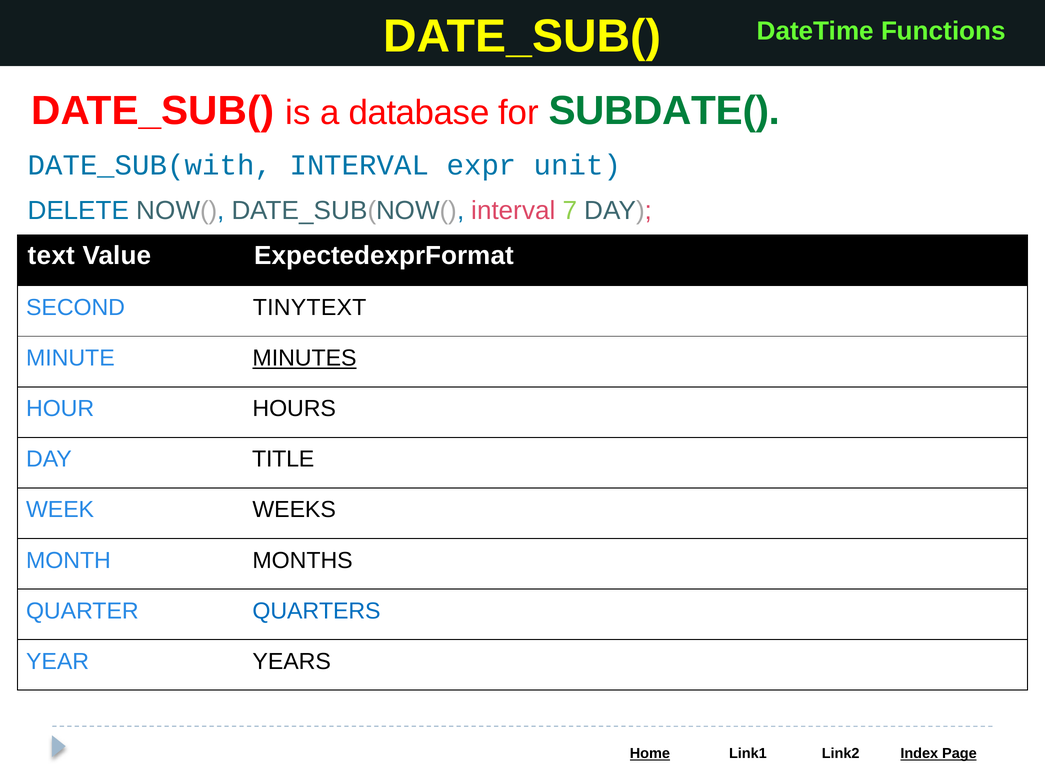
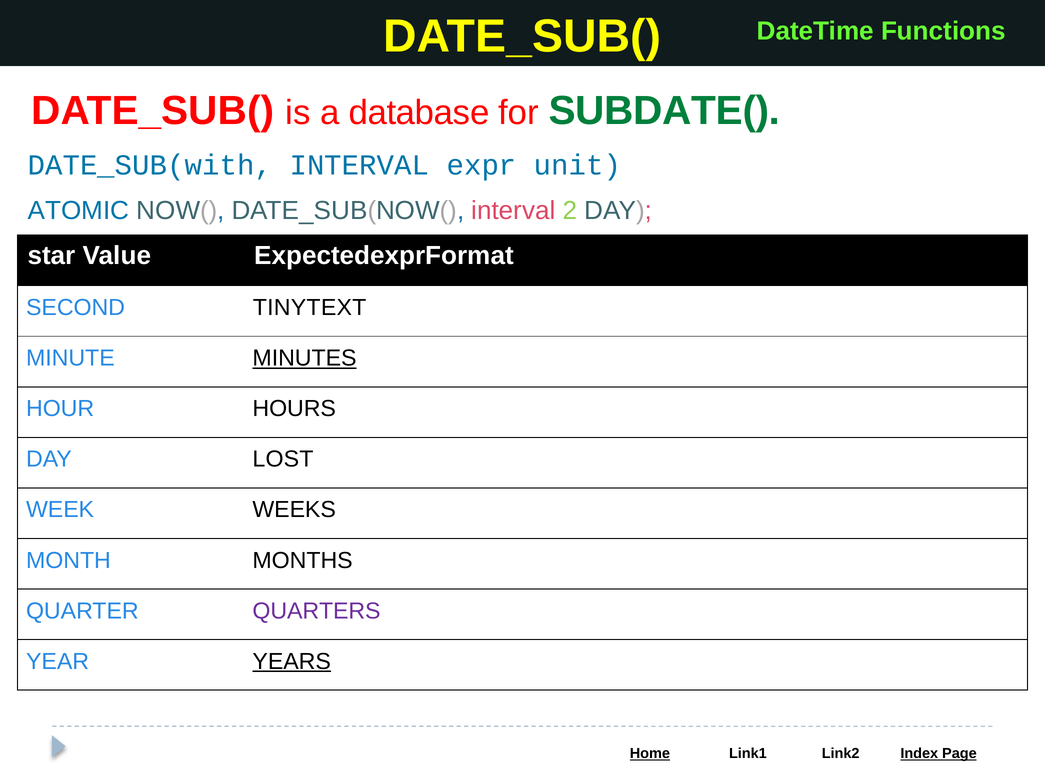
DELETE: DELETE -> ATOMIC (78, 210)
7: 7 -> 2 (570, 210)
text: text -> star (52, 255)
TITLE: TITLE -> LOST (283, 459)
QUARTERS colour: blue -> purple (317, 611)
YEARS underline: none -> present (292, 661)
